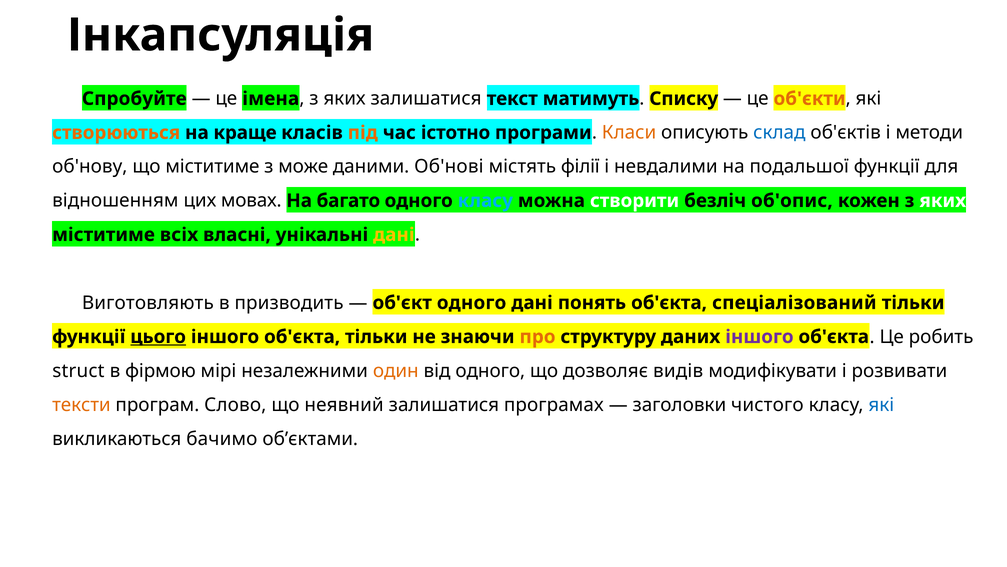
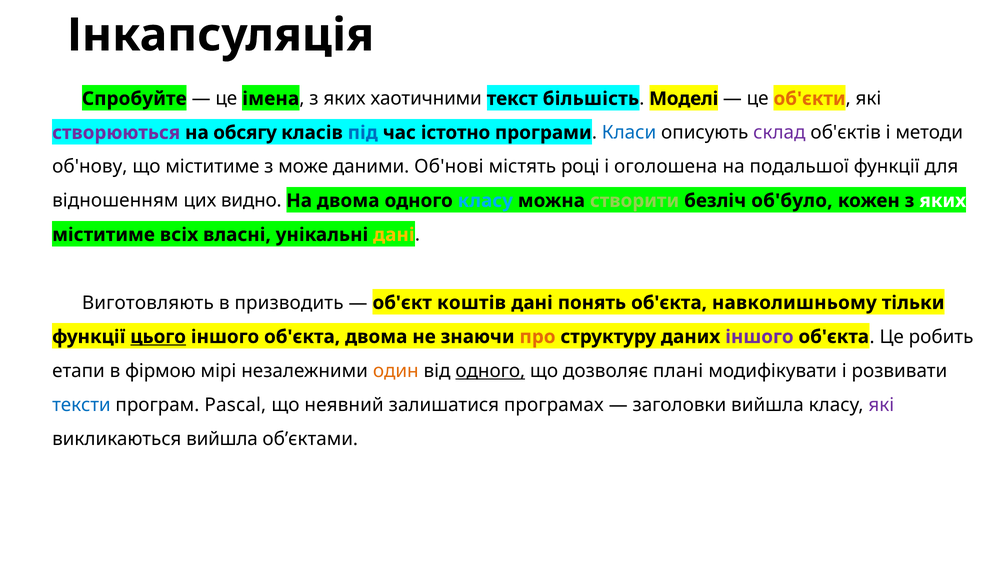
яких залишатися: залишатися -> хаотичними (426, 99)
матимуть: матимуть -> більшість (591, 99)
Списку: Списку -> Моделі (684, 99)
створюються colour: orange -> purple (116, 133)
краще: краще -> обсягу (245, 133)
під colour: orange -> blue (363, 133)
Класи colour: orange -> blue (629, 133)
склад colour: blue -> purple (779, 133)
філії: філії -> році (580, 167)
невдалими: невдалими -> оголошена (666, 167)
мовах: мовах -> видно (251, 201)
На багато: багато -> двома (348, 201)
створити colour: white -> light green (635, 201)
об'опис: об'опис -> об'було (792, 201)
об'єкт одного: одного -> коштів (472, 302)
спеціалізований: спеціалізований -> навколишньому (794, 302)
об'єкта тільки: тільки -> двома (376, 336)
struct: struct -> етапи (78, 370)
одного underline: none -> present (490, 370)
видів: видів -> плані (678, 370)
тексти colour: orange -> blue (81, 404)
Слово: Слово -> Pascal (235, 404)
заголовки чистого: чистого -> вийшла (767, 404)
які colour: blue -> purple (881, 404)
викликаються бачимо: бачимо -> вийшла (222, 438)
